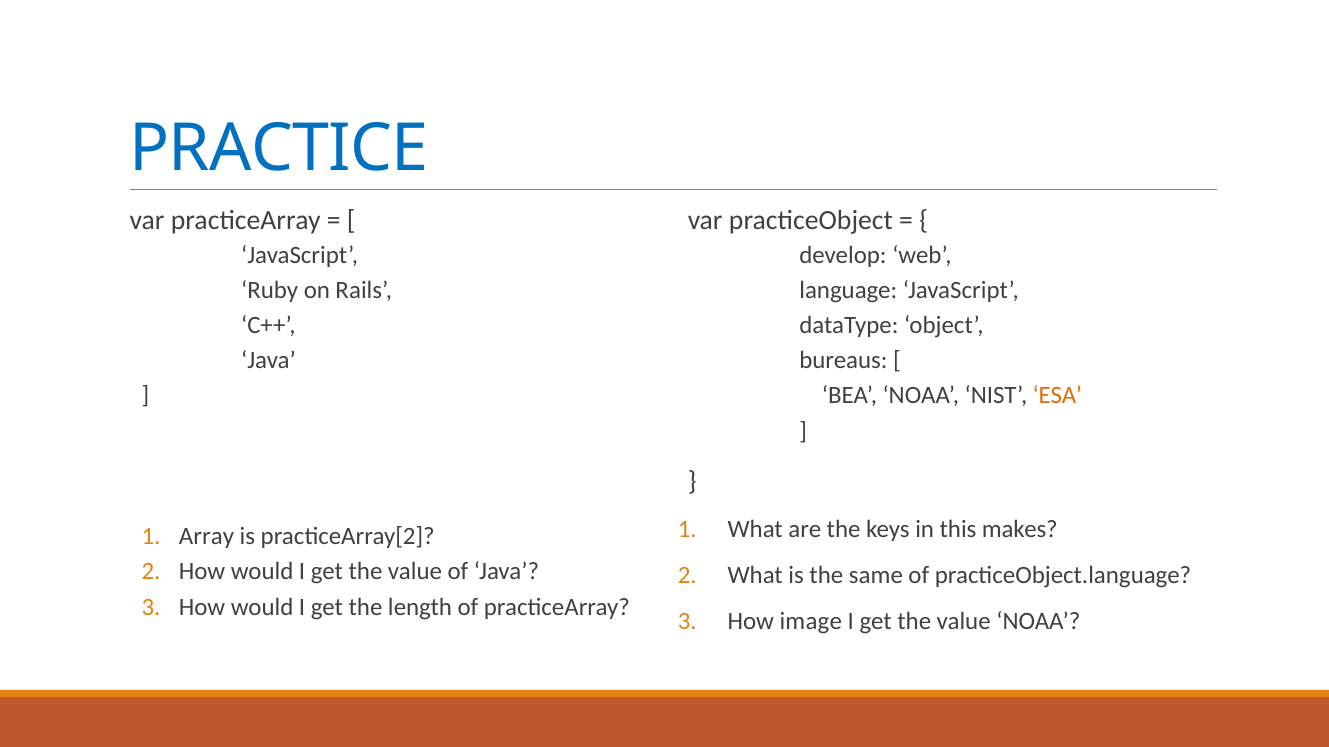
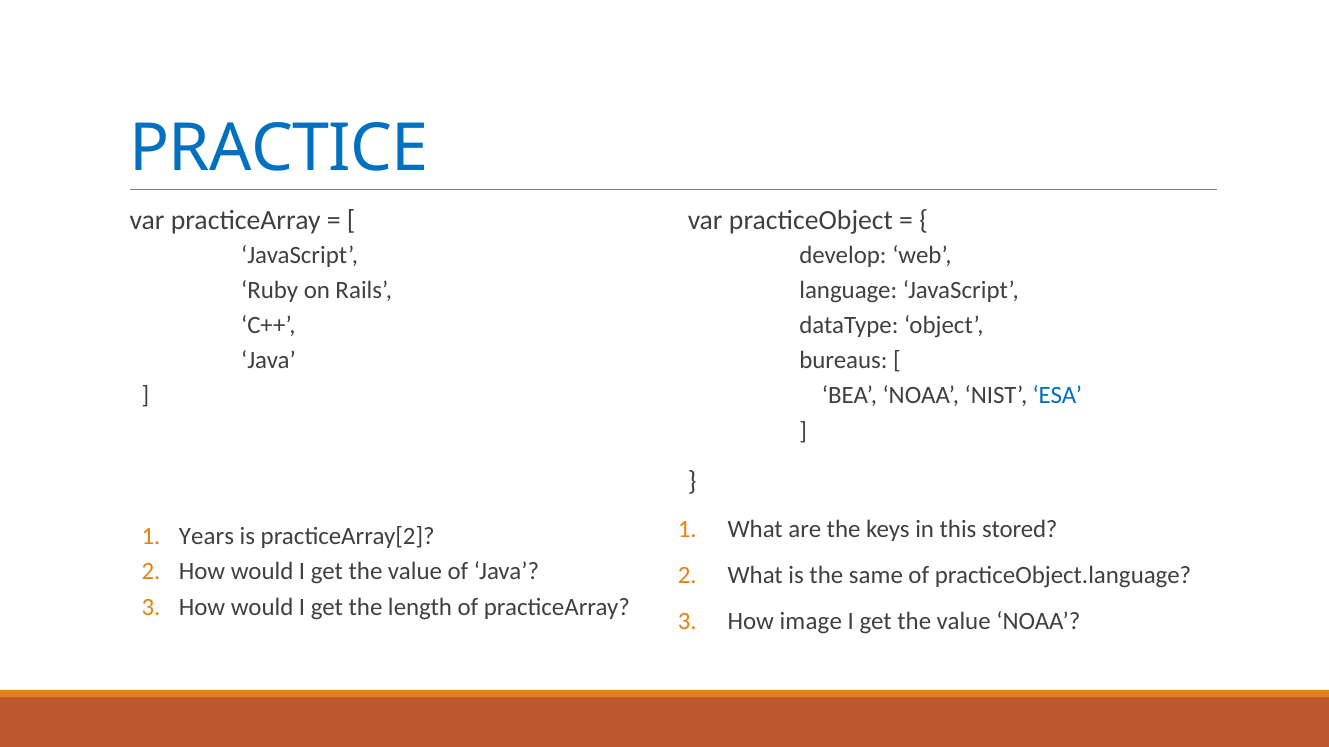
ESA colour: orange -> blue (1057, 396)
makes: makes -> stored (1020, 530)
Array: Array -> Years (206, 537)
